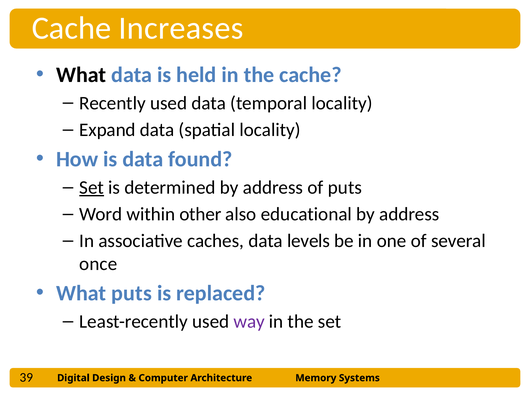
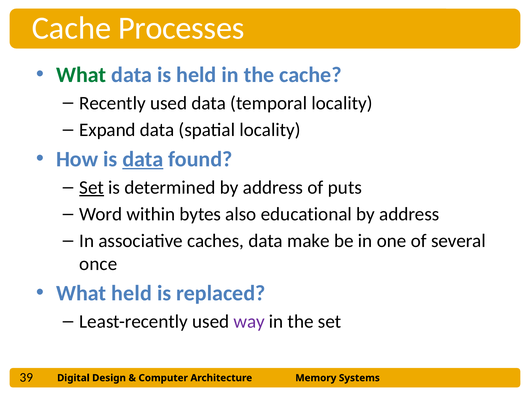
Increases: Increases -> Processes (181, 28)
What colour: black -> green (81, 75)
data underline: none -> present (143, 159)
other: other -> bytes (200, 214)
levels: levels -> make (308, 241)
What puts: puts -> held (132, 293)
